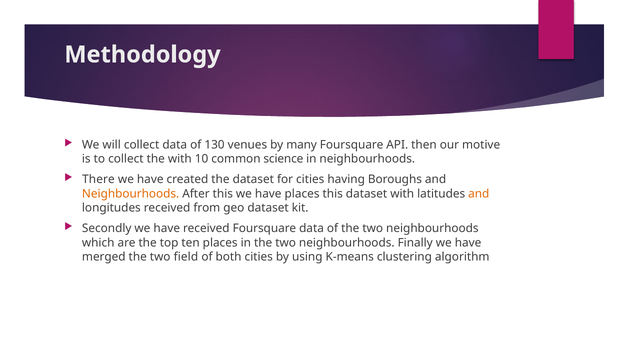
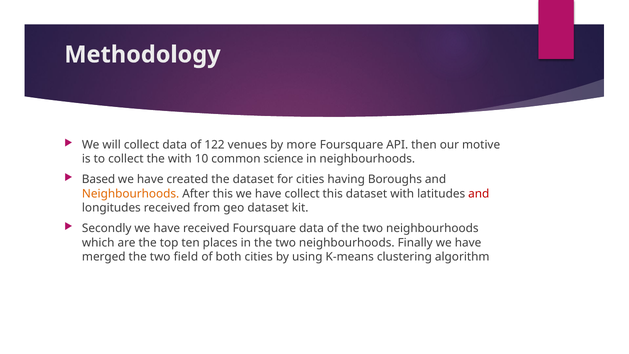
130: 130 -> 122 (215, 145)
many: many -> more (301, 145)
There: There -> Based (99, 179)
have places: places -> collect (302, 194)
and colour: orange -> red (479, 194)
